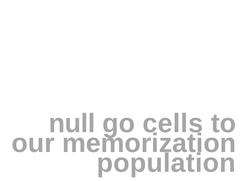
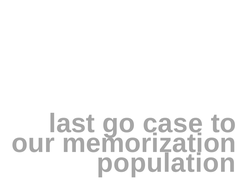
null: null -> last (72, 123)
cells: cells -> case (173, 123)
